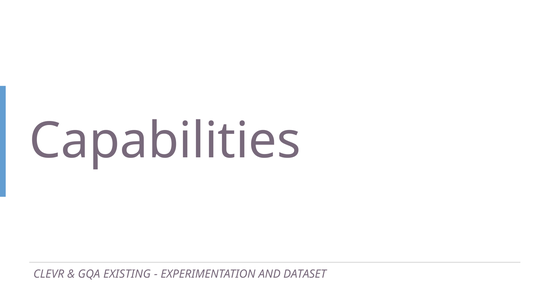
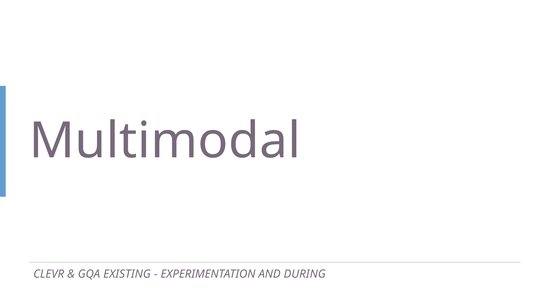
Capabilities: Capabilities -> Multimodal (165, 141)
DATASET: DATASET -> DURING (305, 274)
